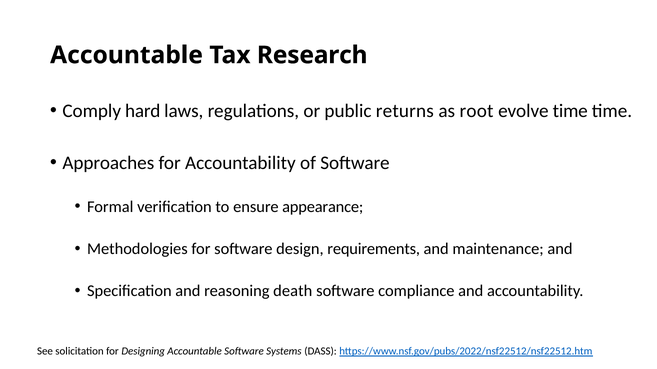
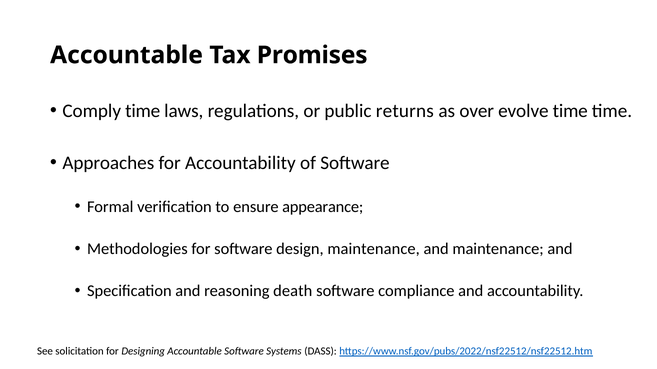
Research: Research -> Promises (312, 55)
Comply hard: hard -> time (143, 111)
root: root -> over (477, 111)
design requirements: requirements -> maintenance (374, 249)
